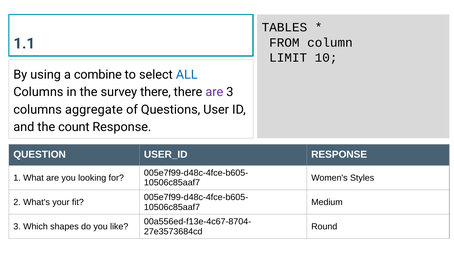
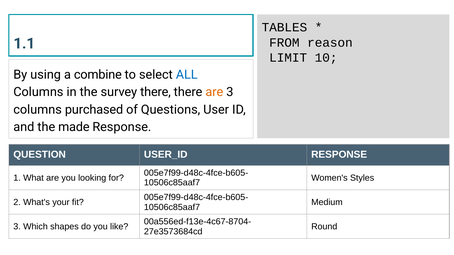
column: column -> reason (330, 43)
are colour: purple -> orange (214, 92)
aggregate: aggregate -> purchased (94, 110)
count: count -> made (74, 127)
